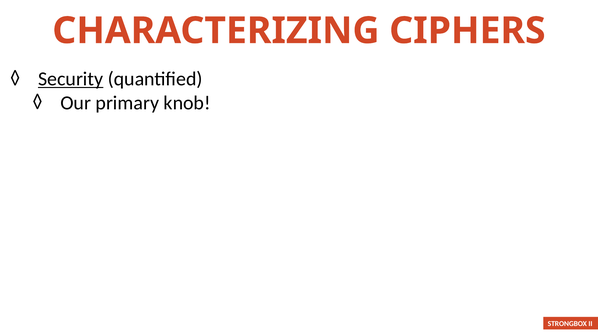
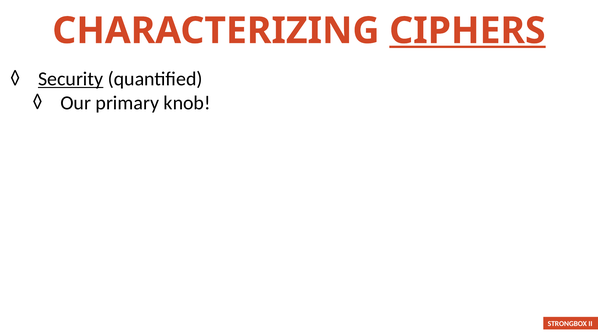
CIPHERS underline: none -> present (467, 31)
